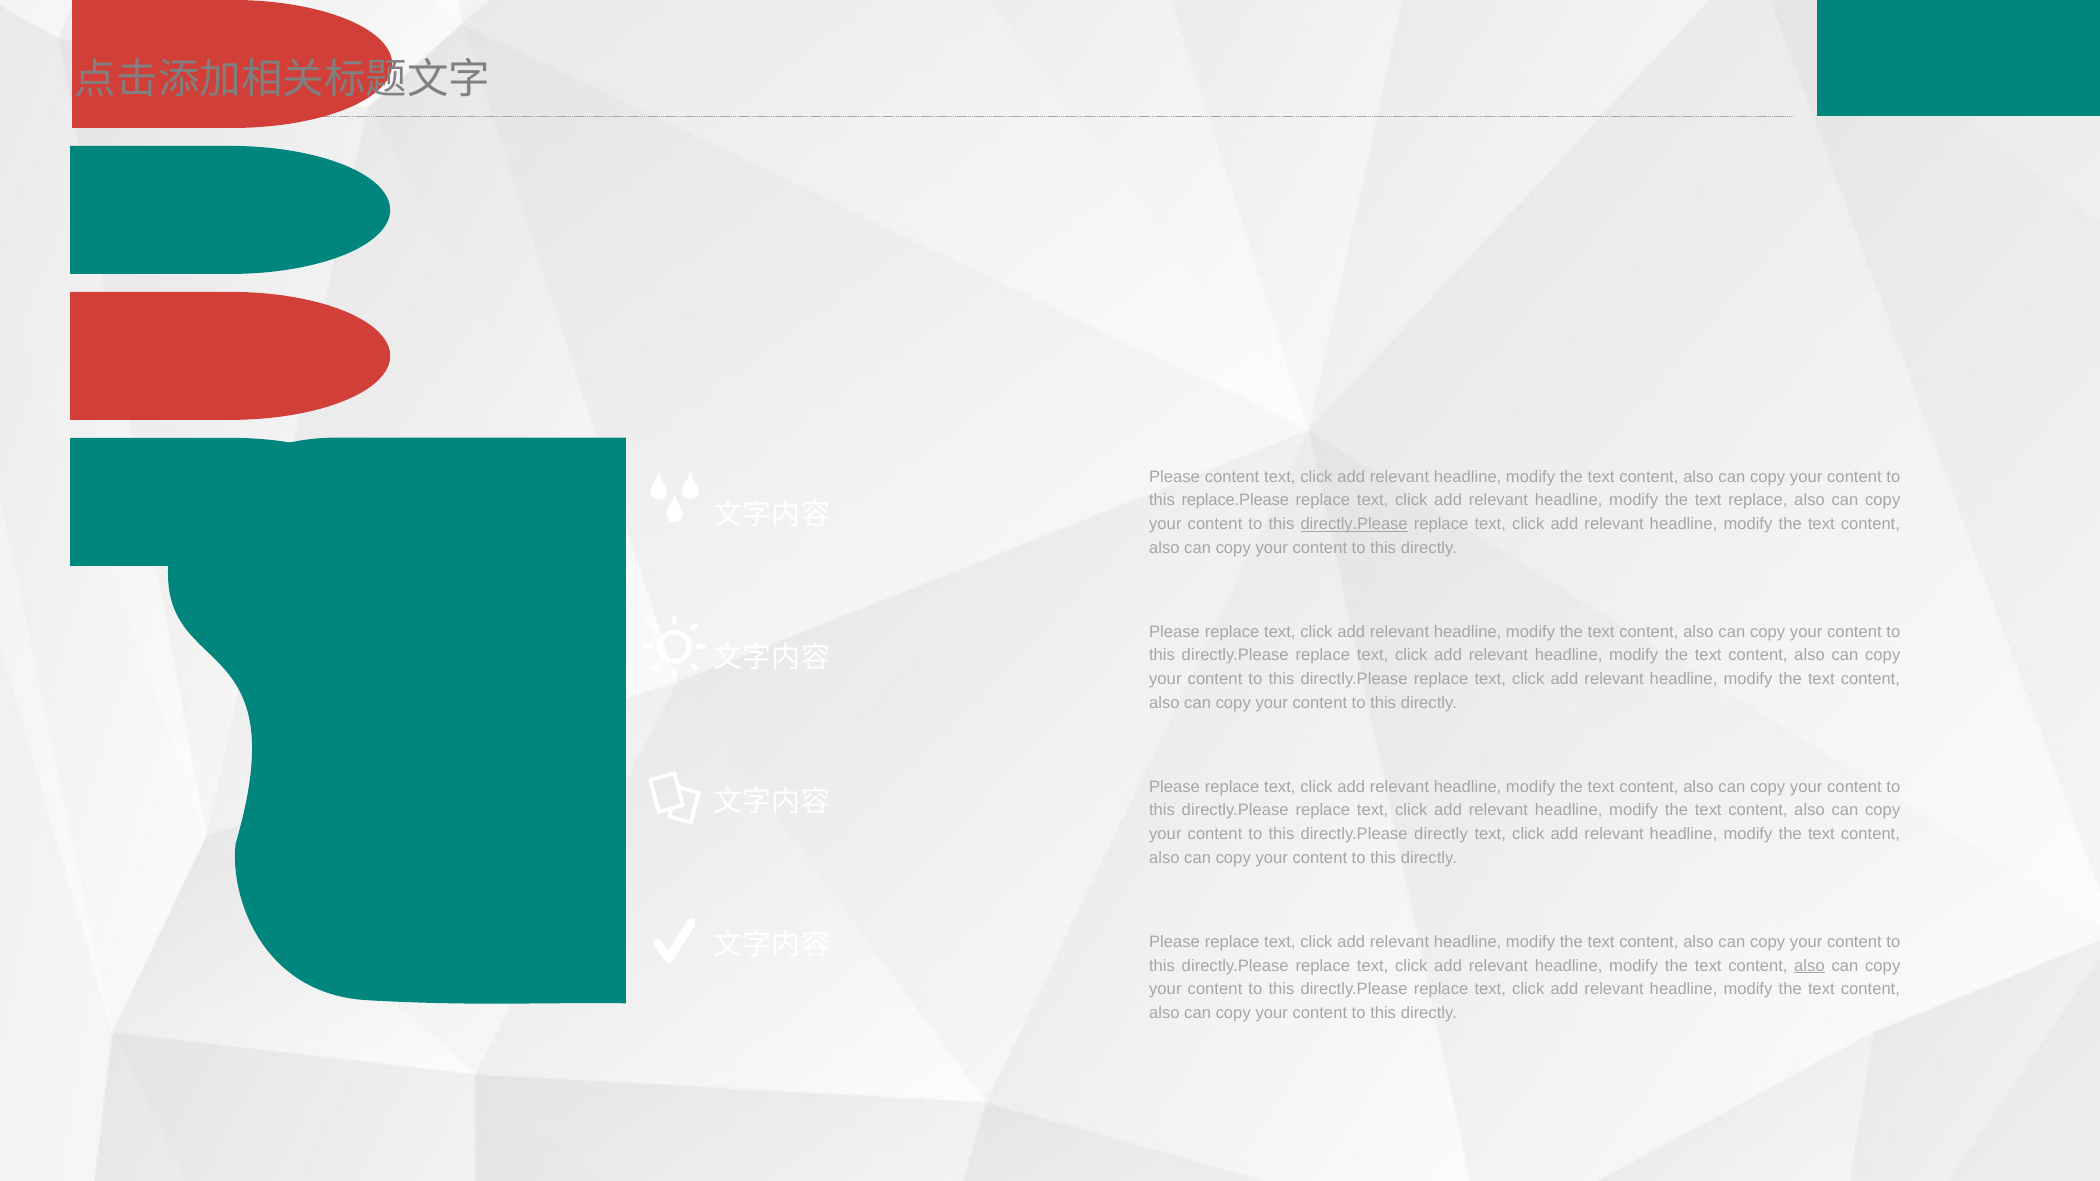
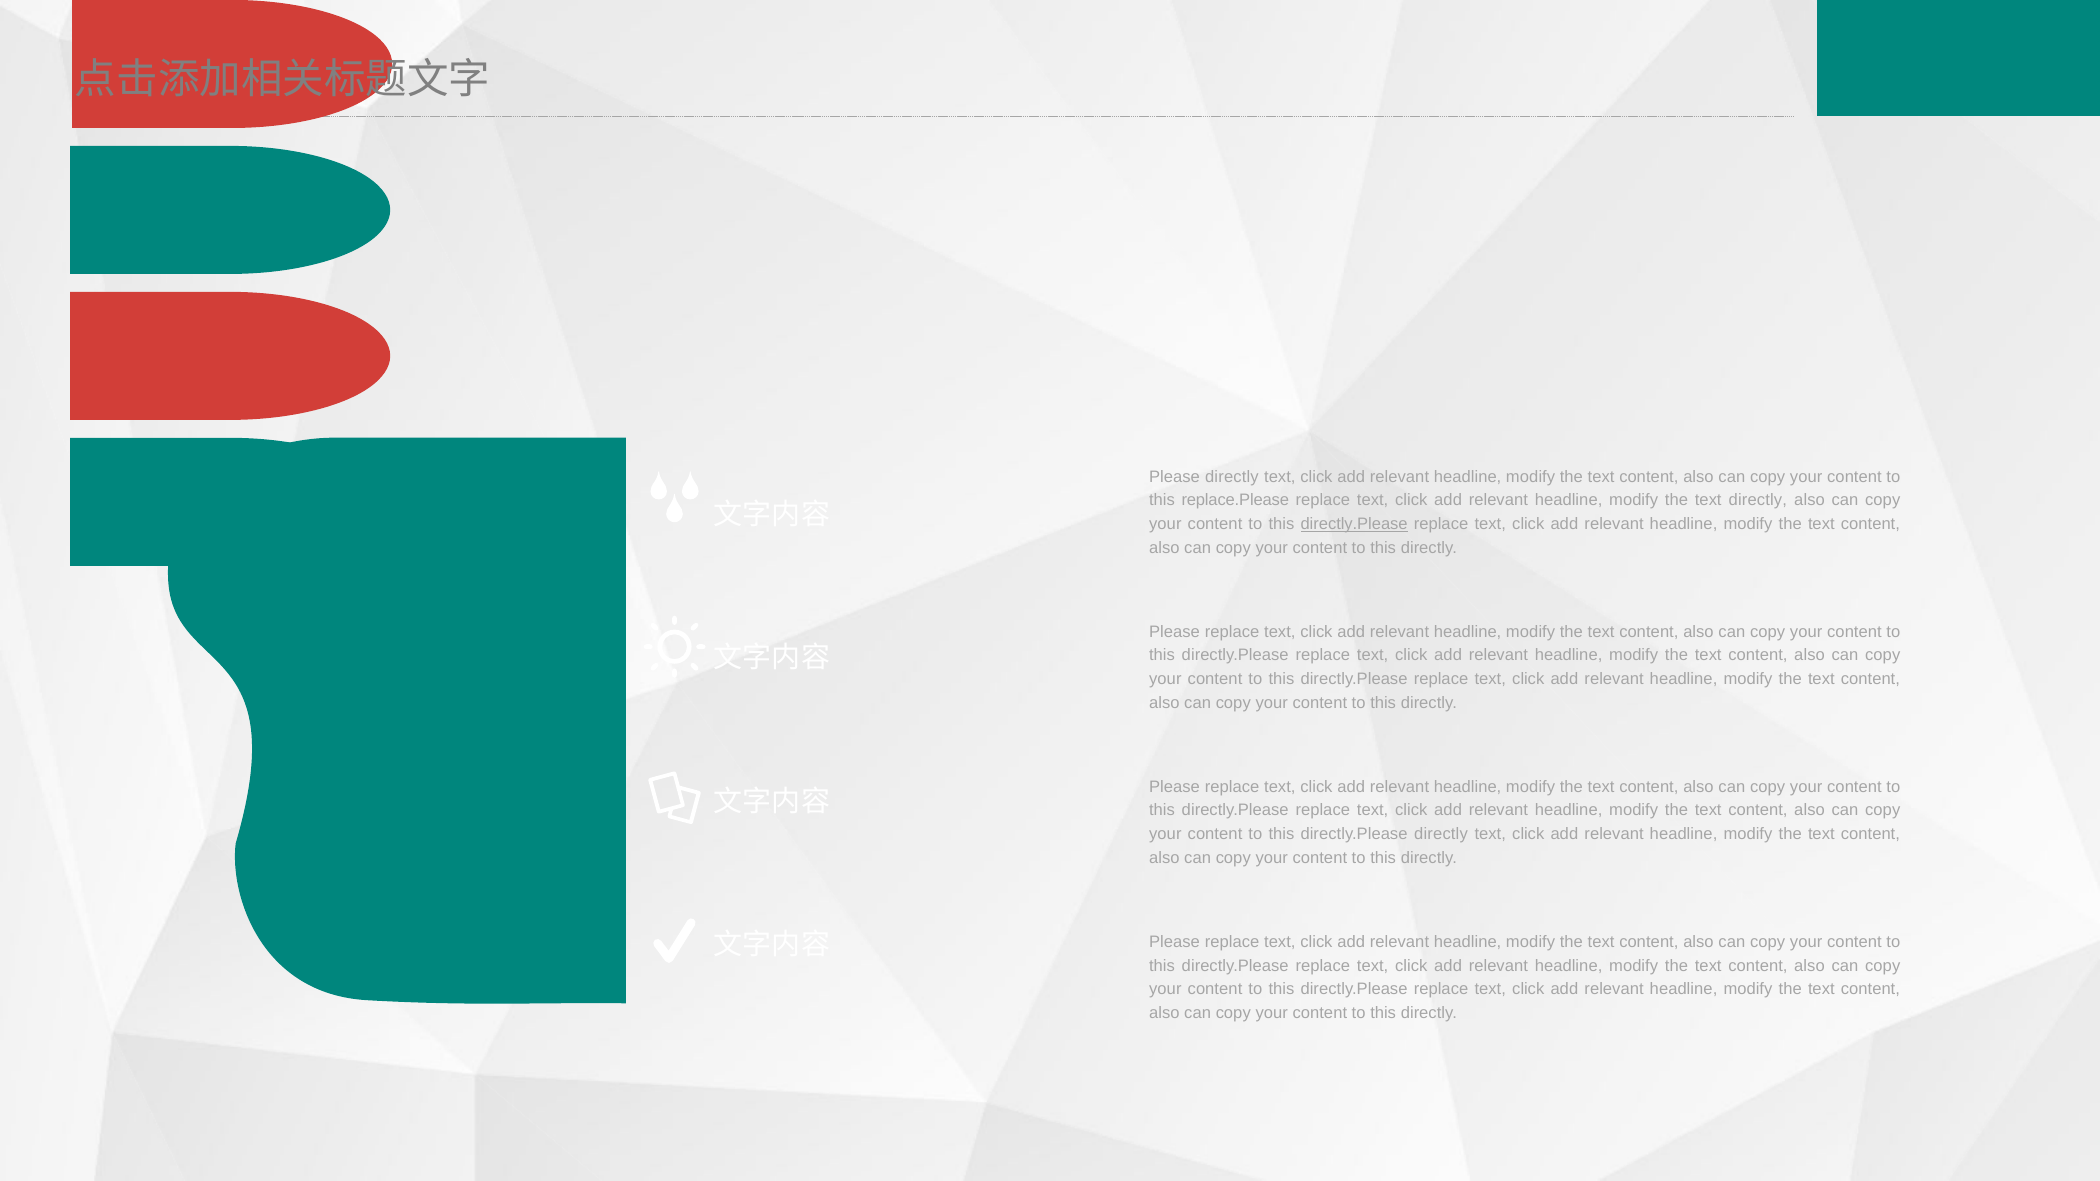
Please content: content -> directly (1232, 477)
text replace: replace -> directly (1758, 500)
also underline: present -> none (1809, 966)
